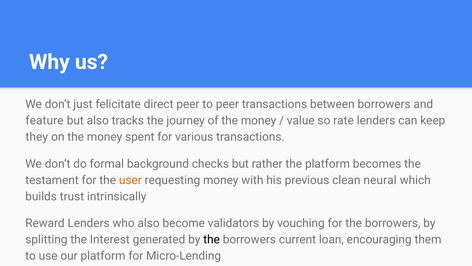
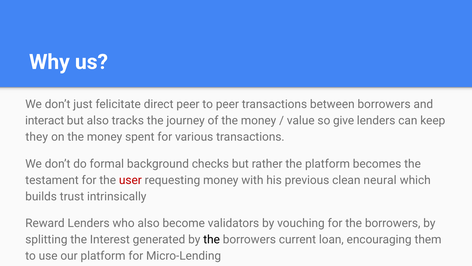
feature: feature -> interact (45, 121)
rate: rate -> give (344, 121)
user colour: orange -> red (130, 180)
